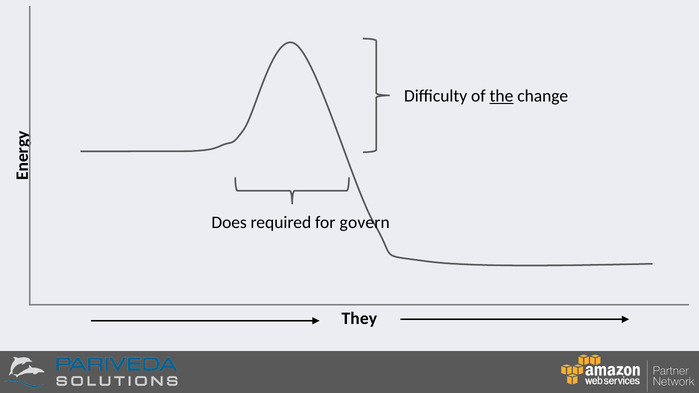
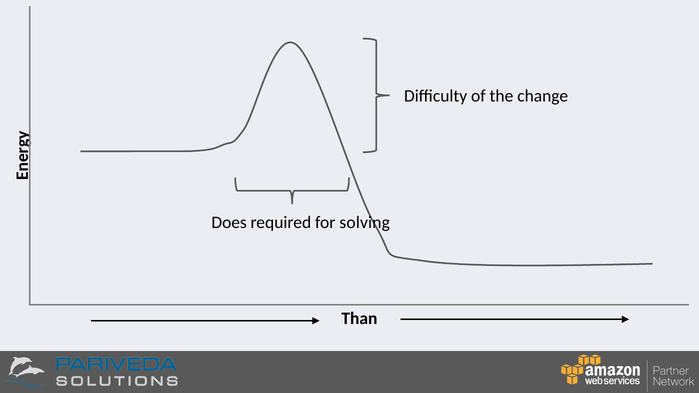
the underline: present -> none (501, 96)
govern: govern -> solving (365, 223)
They: They -> Than (359, 318)
